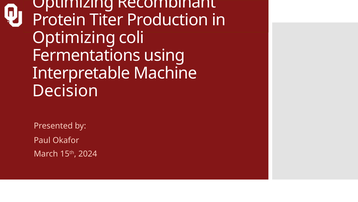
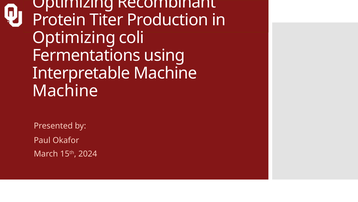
Decision: Decision -> Machine (65, 91)
